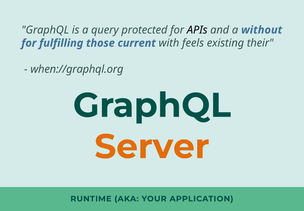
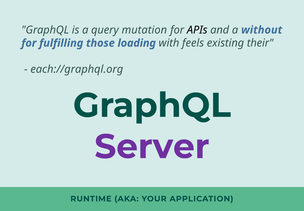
protected: protected -> mutation (144, 30)
current: current -> loading (137, 43)
when://graphql.org: when://graphql.org -> each://graphql.org (77, 69)
Server colour: orange -> purple (152, 146)
